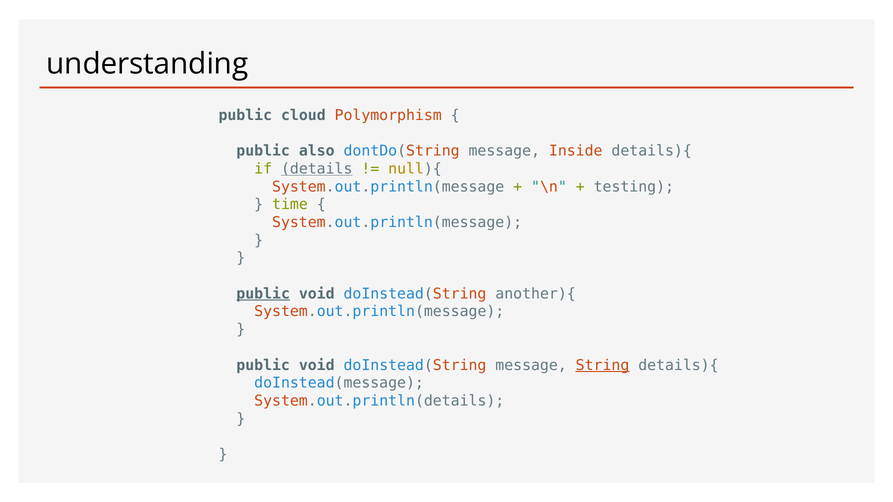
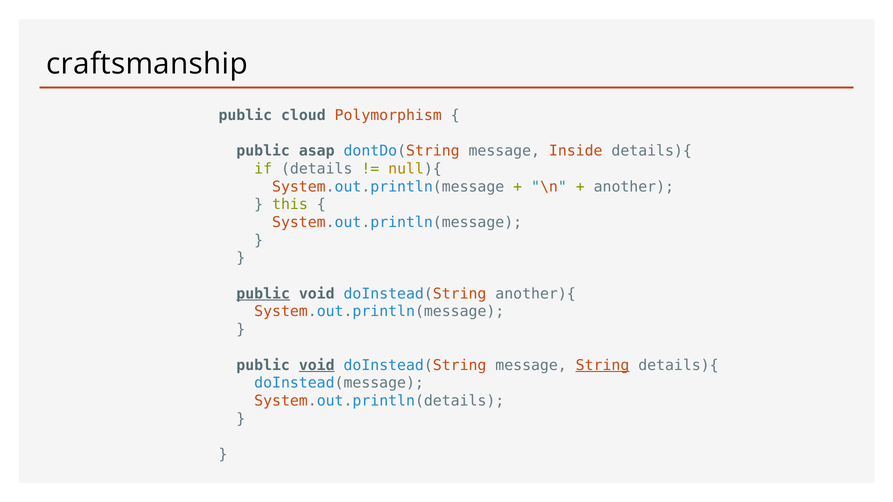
understanding: understanding -> craftsmanship (147, 64)
also: also -> asap (317, 151)
details underline: present -> none (317, 169)
testing: testing -> another (634, 187)
time: time -> this (290, 205)
void underline: none -> present (317, 365)
